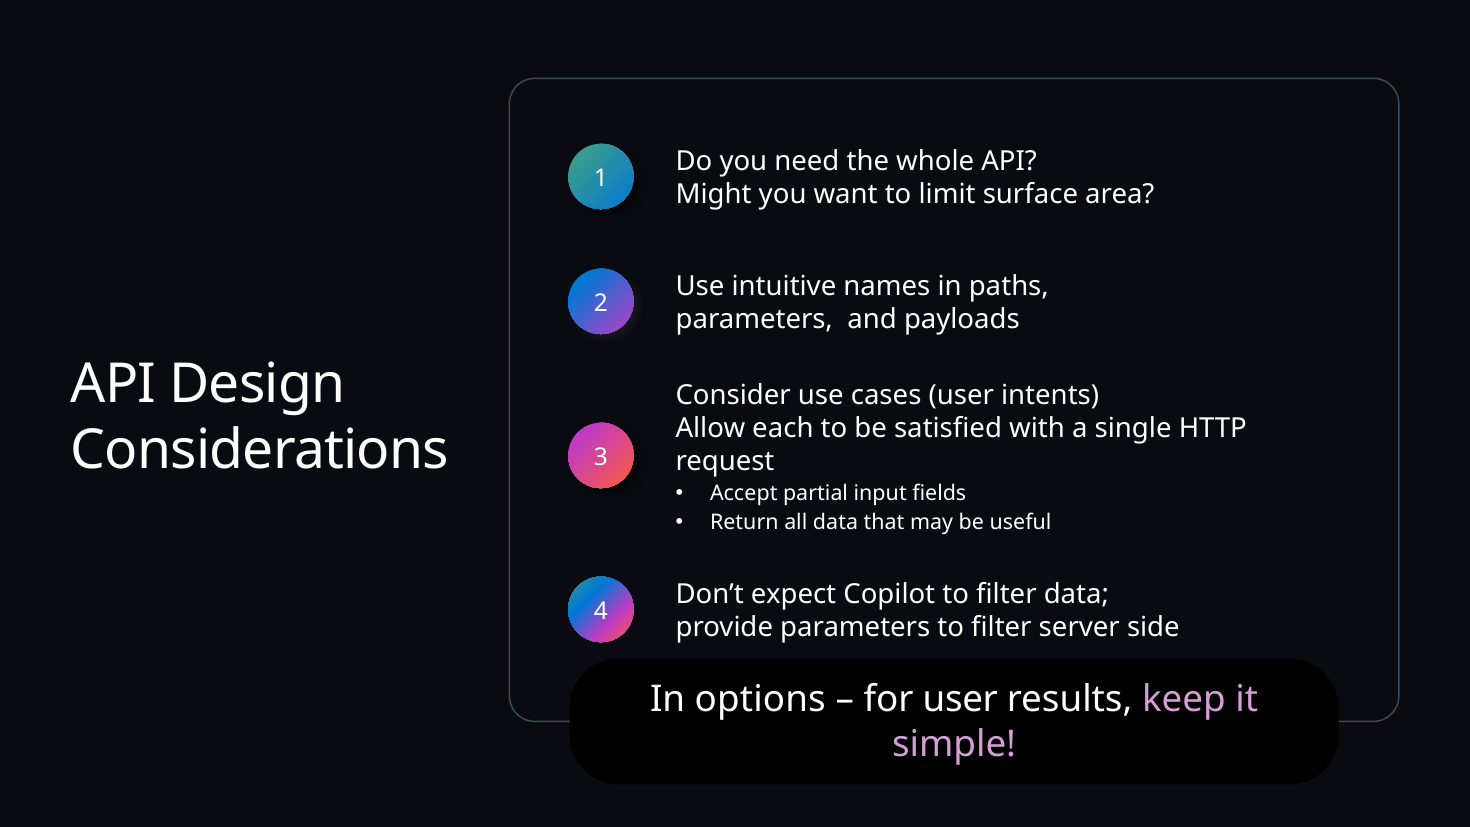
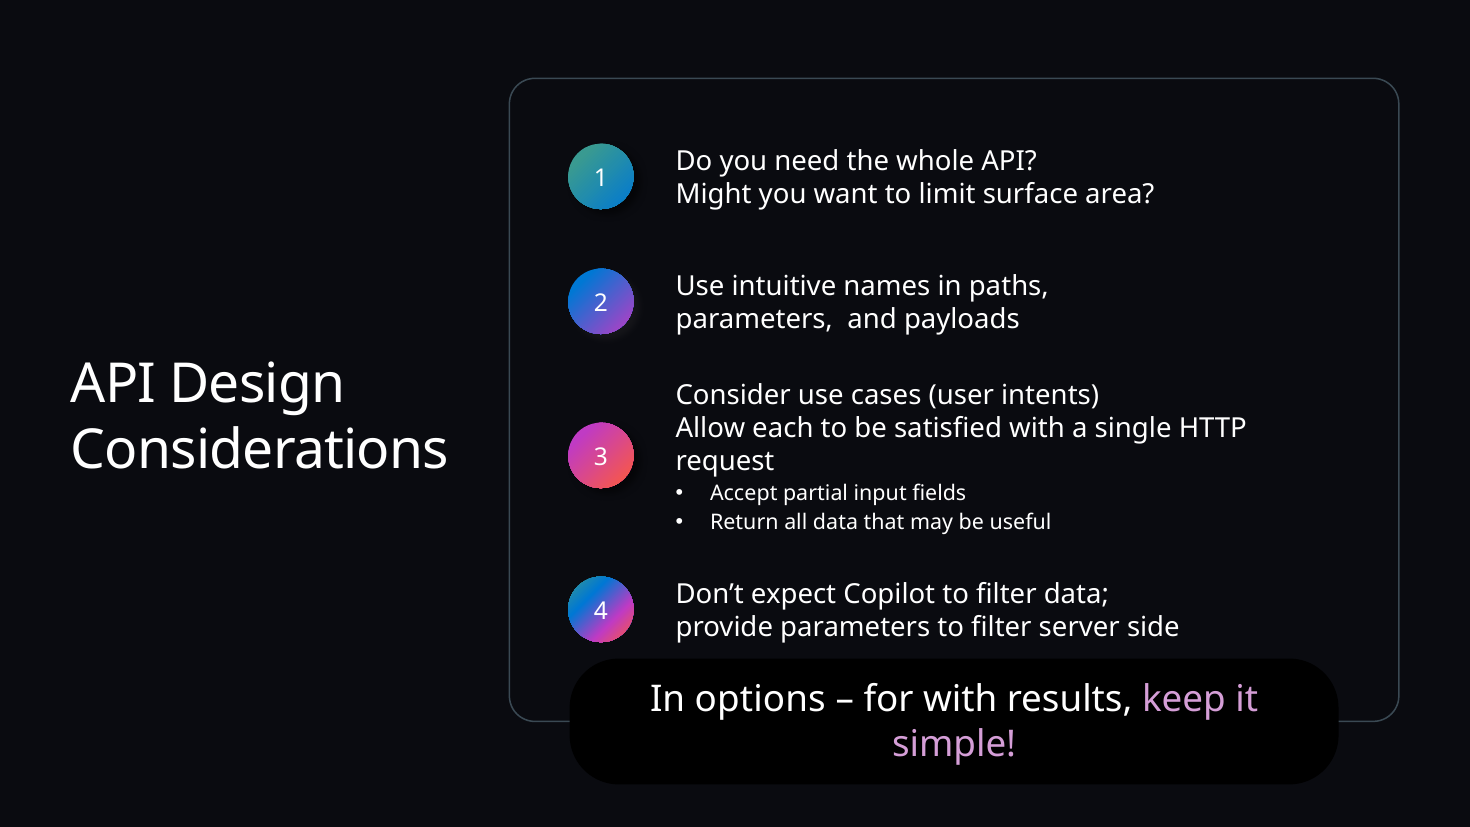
for user: user -> with (960, 700)
